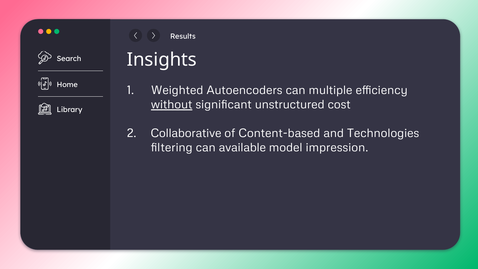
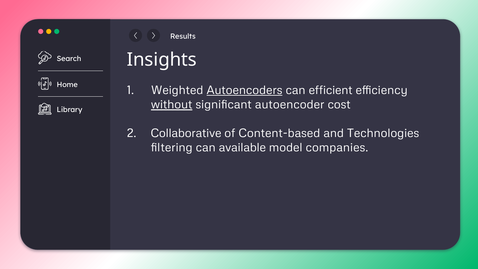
Autoencoders underline: none -> present (244, 90)
multiple: multiple -> efficient (331, 90)
unstructured: unstructured -> autoencoder (290, 105)
impression: impression -> companies (337, 148)
